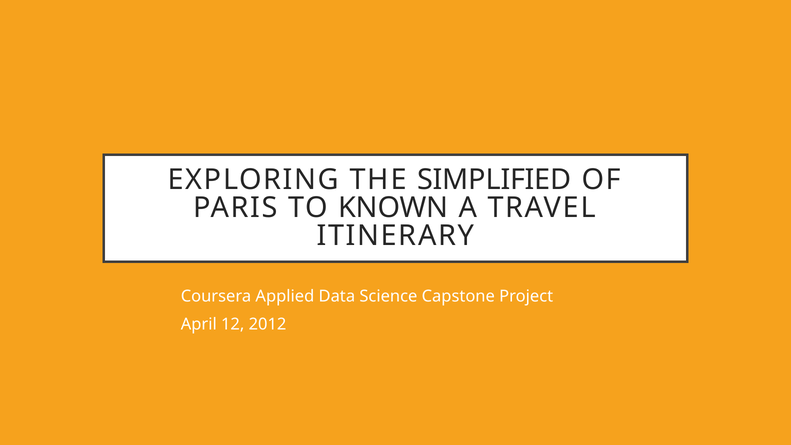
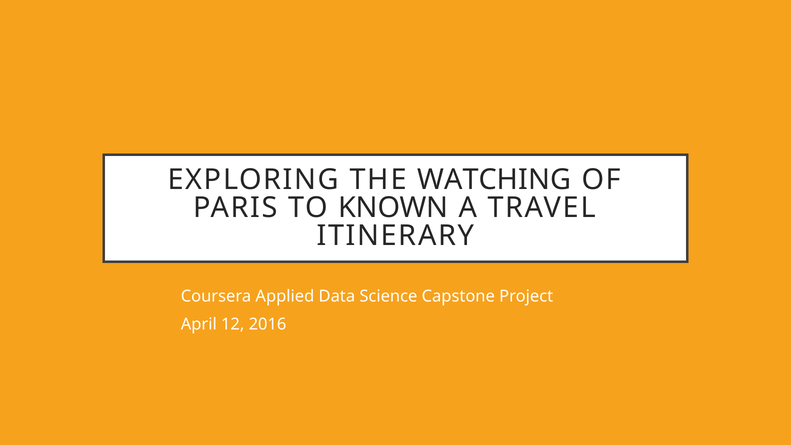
SIMPLIFIED: SIMPLIFIED -> WATCHING (494, 180)
2012: 2012 -> 2016 (268, 324)
